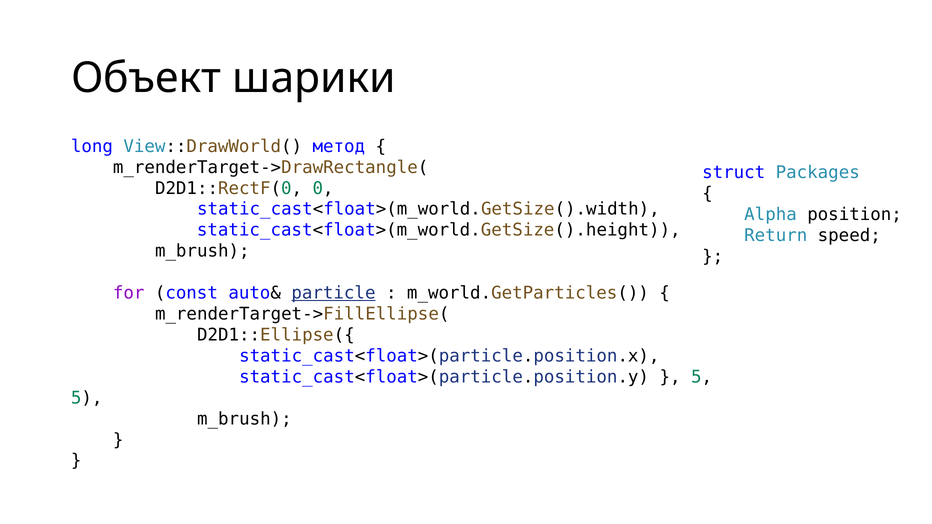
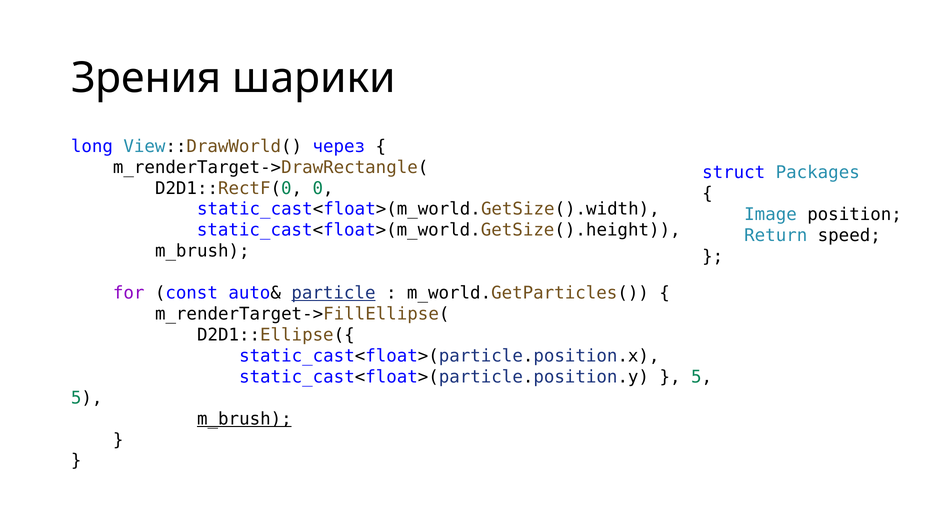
Объект: Объект -> Зрения (146, 78)
метод: метод -> через (339, 146)
Alpha: Alpha -> Image (771, 215)
m_brush underline: none -> present (244, 419)
